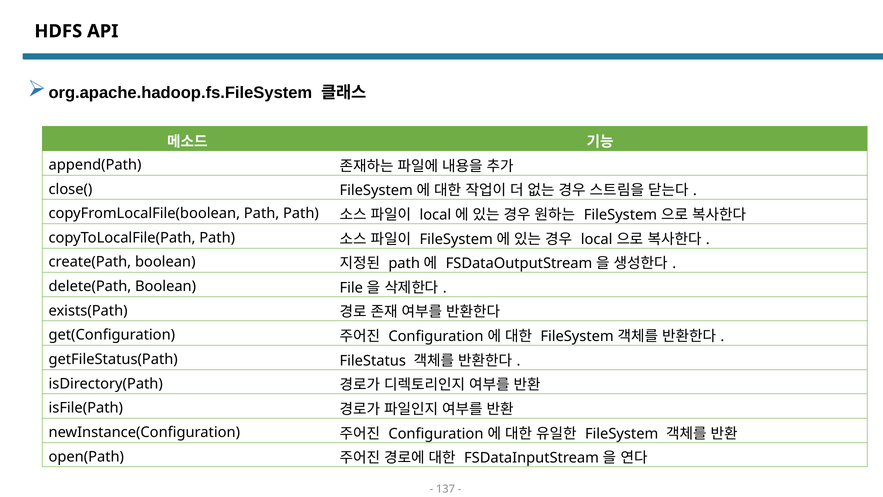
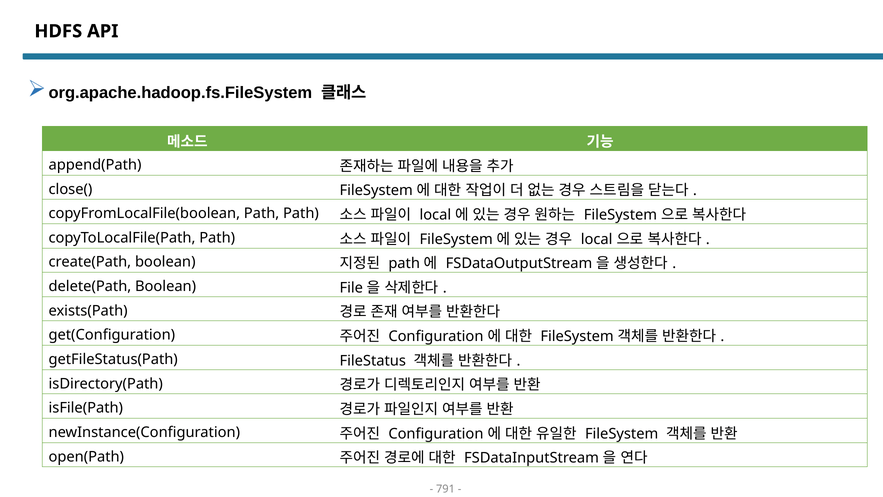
137: 137 -> 791 (446, 489)
